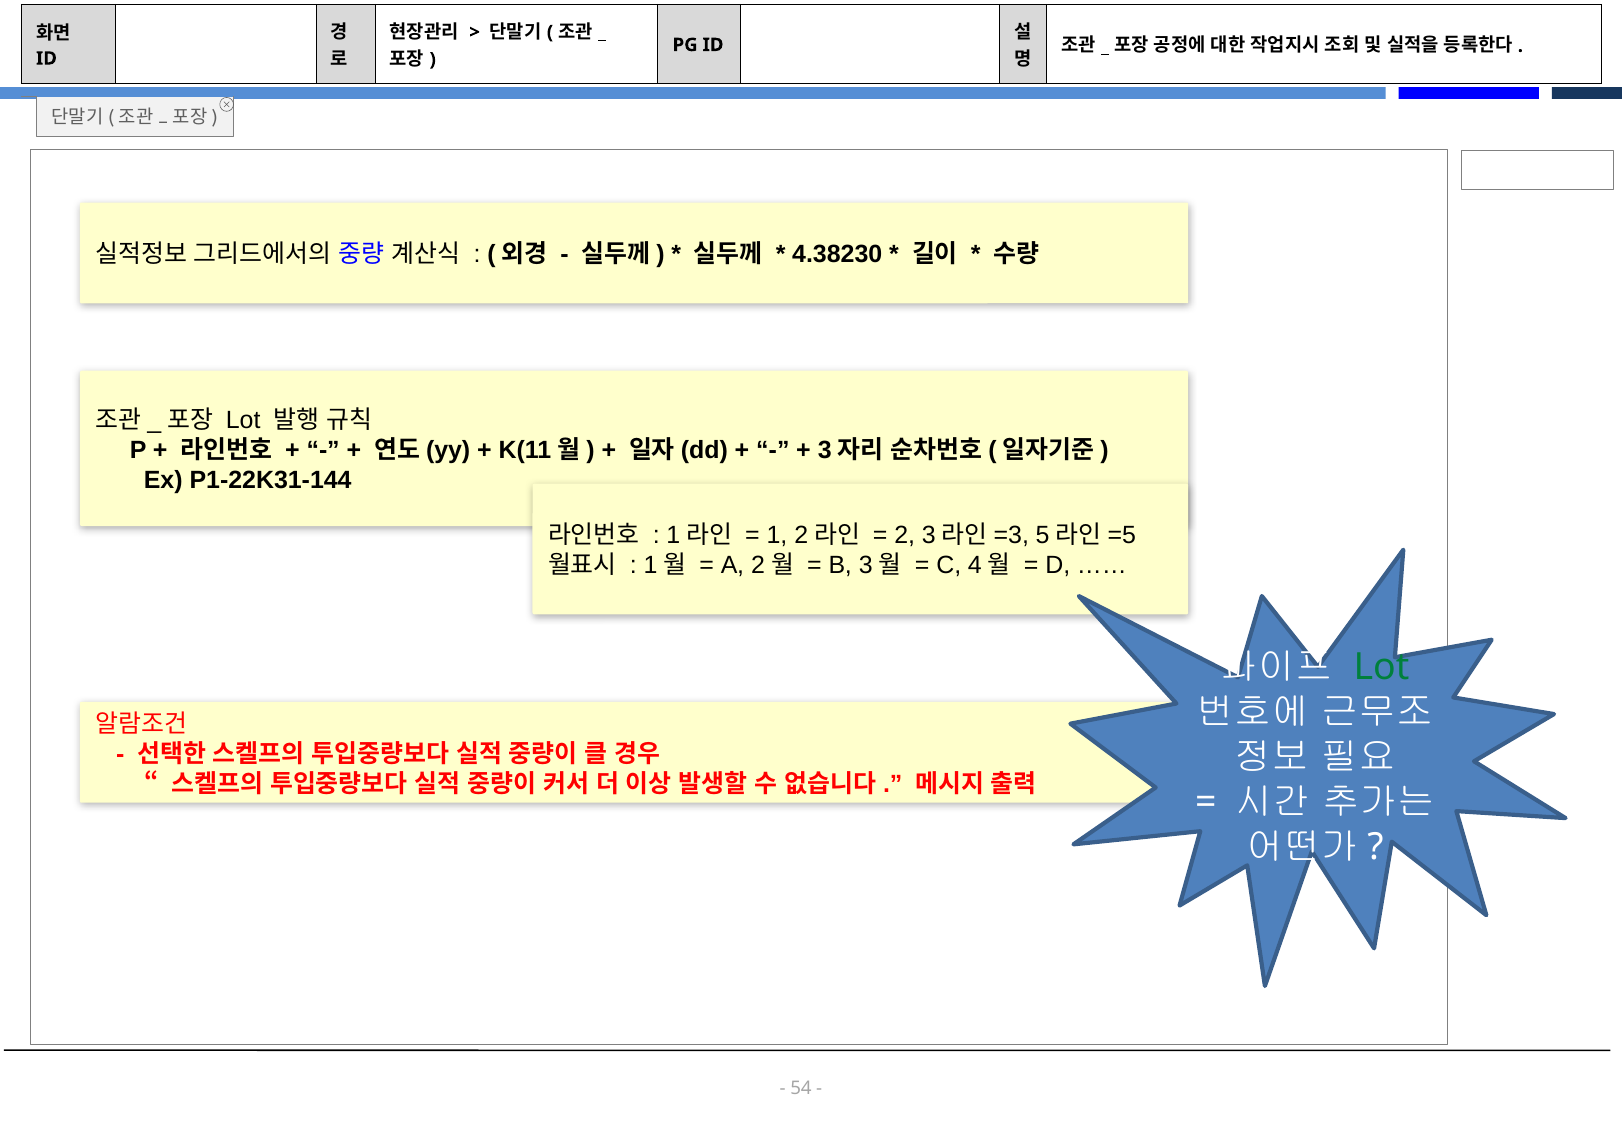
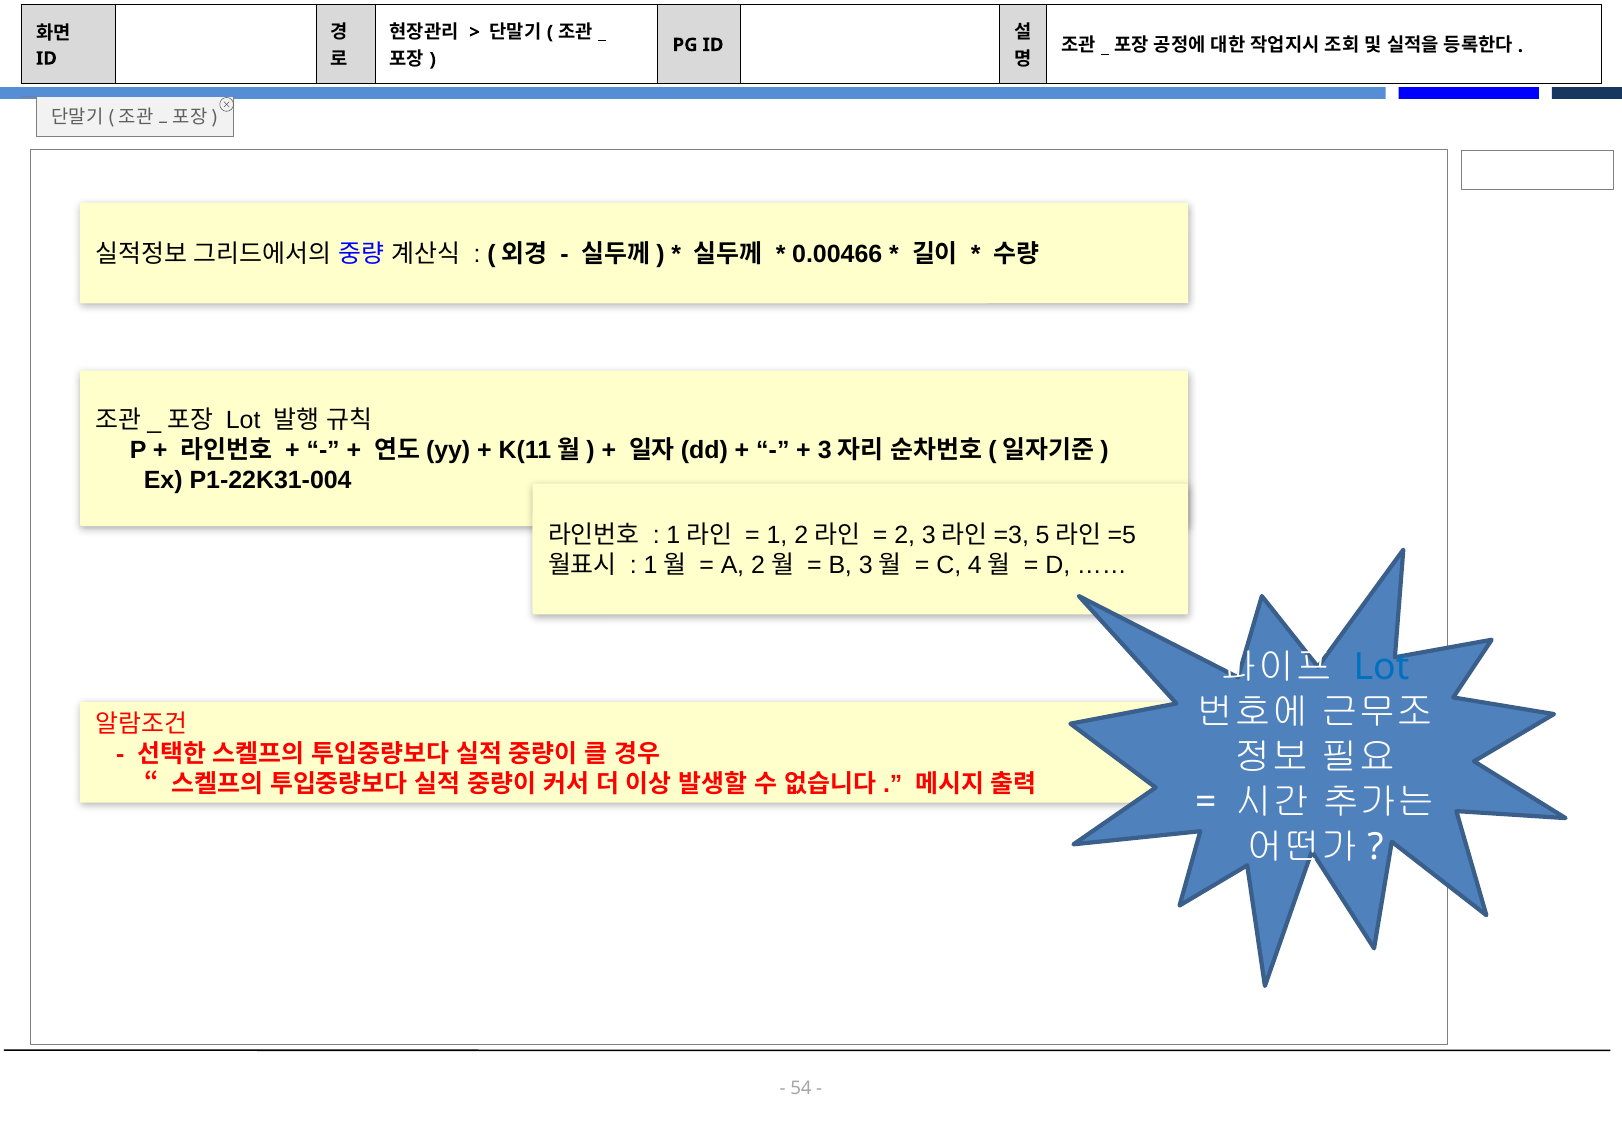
4.38230: 4.38230 -> 0.00466 (837, 255)
P1-22K31-144: P1-22K31-144 -> P1-22K31-004 (271, 480)
Lot colour: green -> blue (1382, 667)
